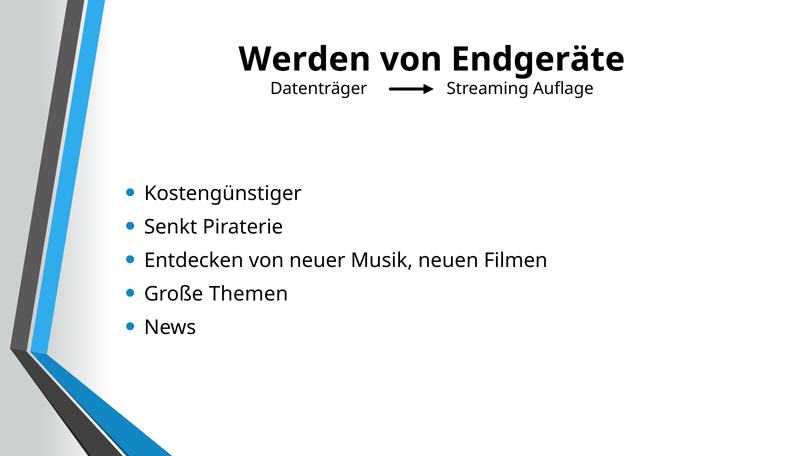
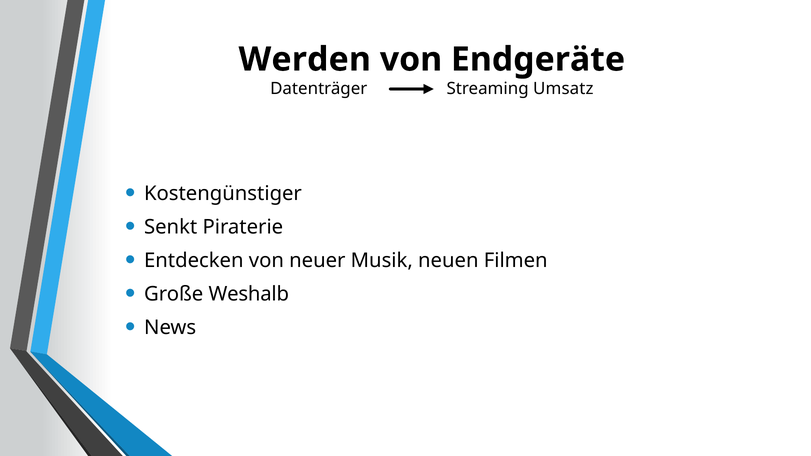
Auflage: Auflage -> Umsatz (563, 89)
Themen: Themen -> Weshalb (249, 294)
